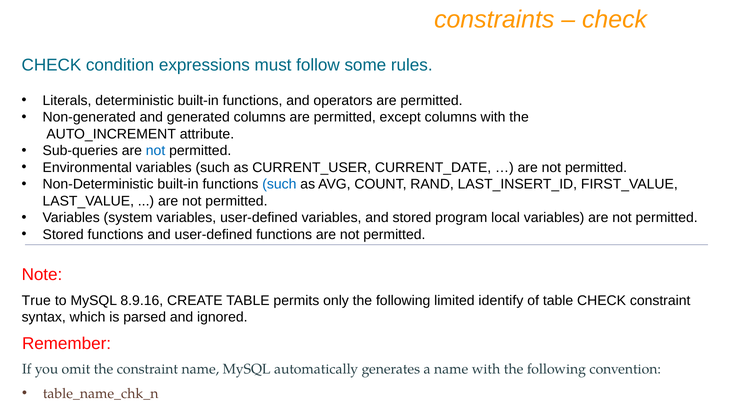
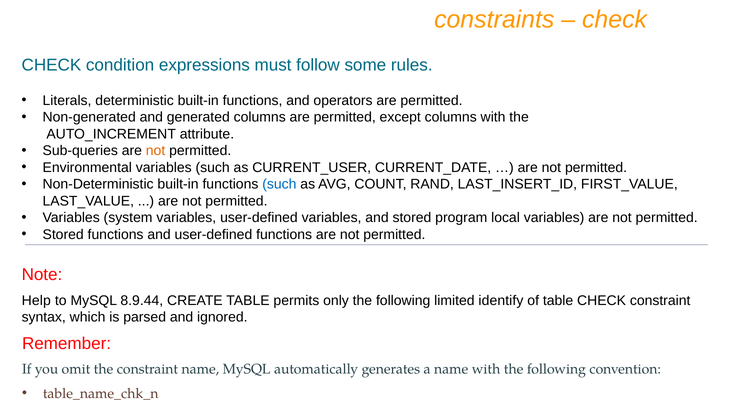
not colour: blue -> orange (156, 151)
True: True -> Help (36, 301)
8.9.16: 8.9.16 -> 8.9.44 (142, 301)
